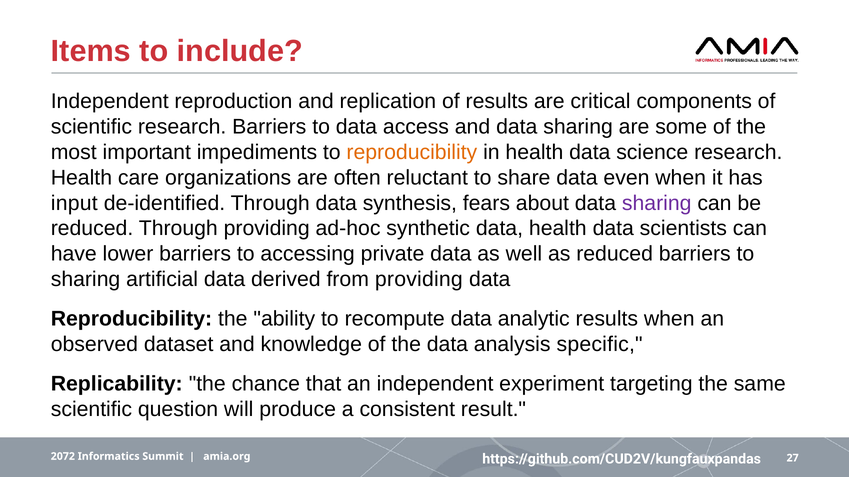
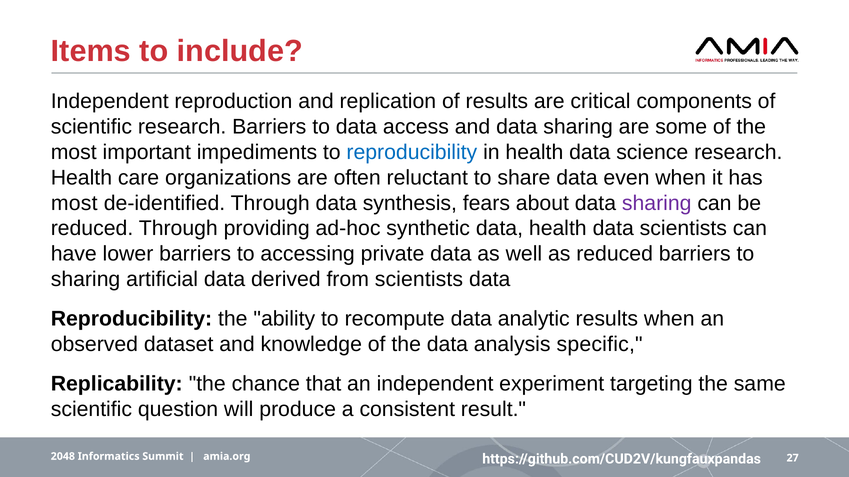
reproducibility colour: orange -> blue (412, 152)
input: input -> most (74, 203)
from providing: providing -> scientists (419, 280)
2072: 2072 -> 2048 (63, 457)
